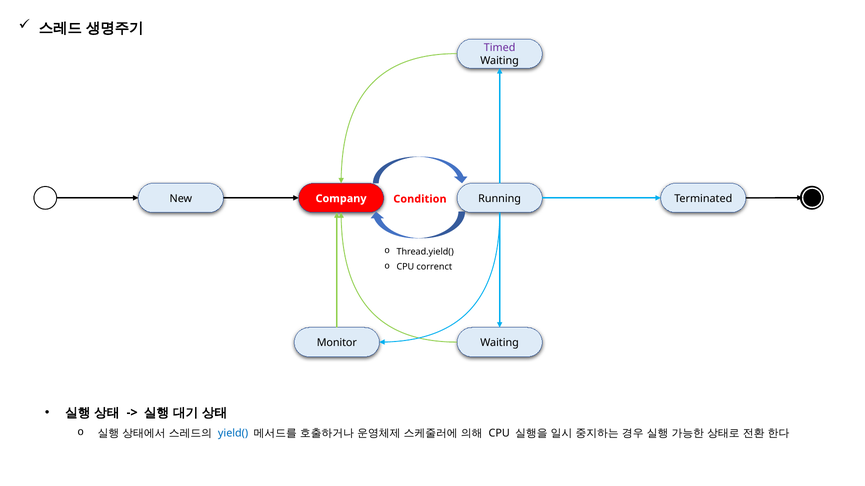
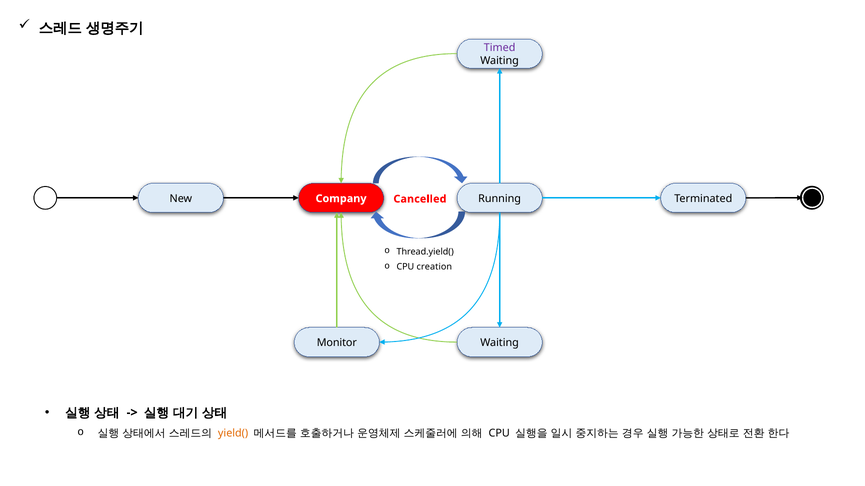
Condition: Condition -> Cancelled (420, 199)
correnct: correnct -> creation (434, 267)
yield( colour: blue -> orange (233, 433)
